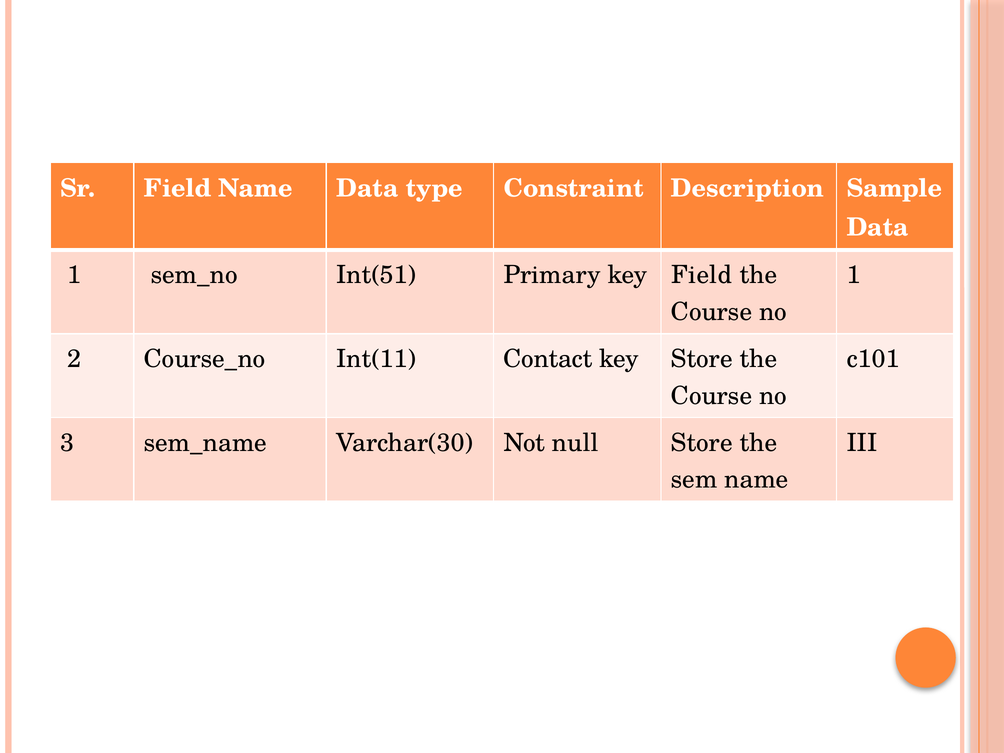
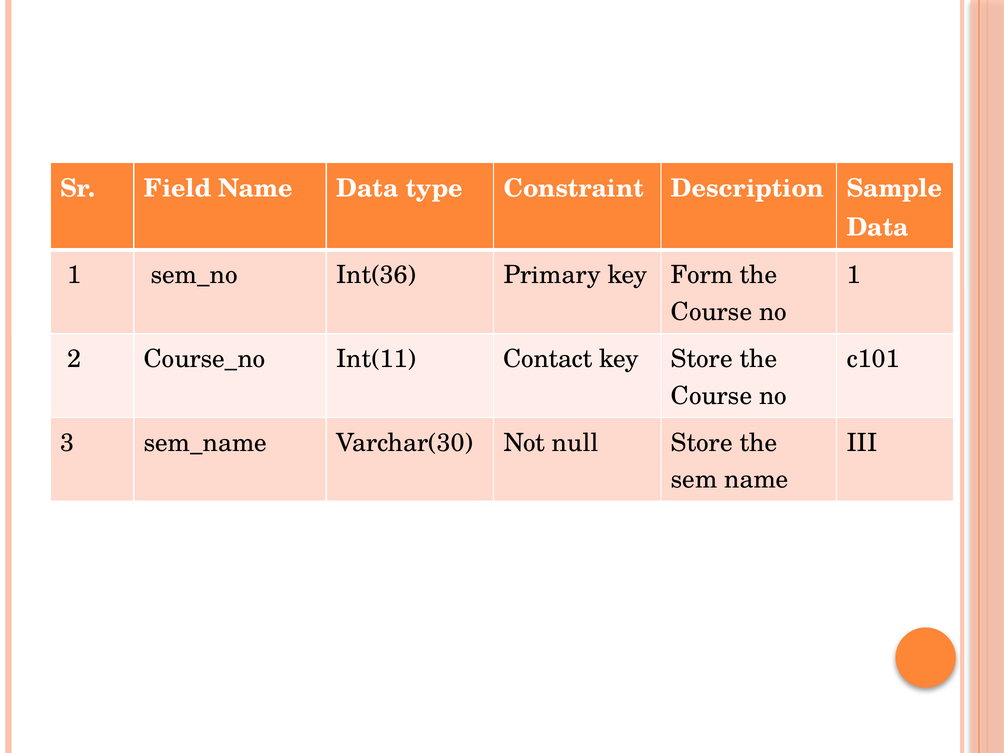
Int(51: Int(51 -> Int(36 (376, 275)
key Field: Field -> Form (702, 275)
